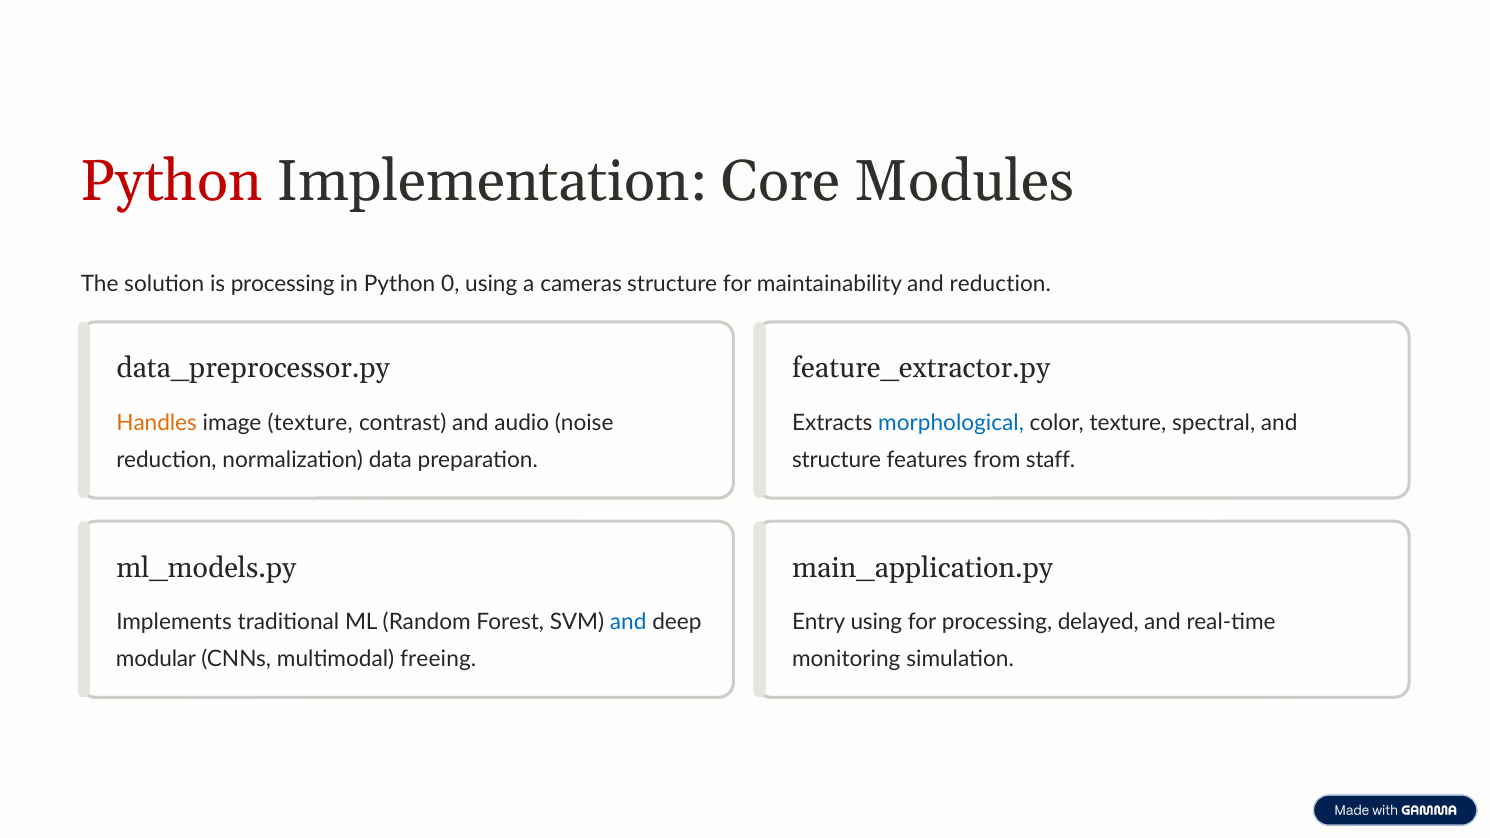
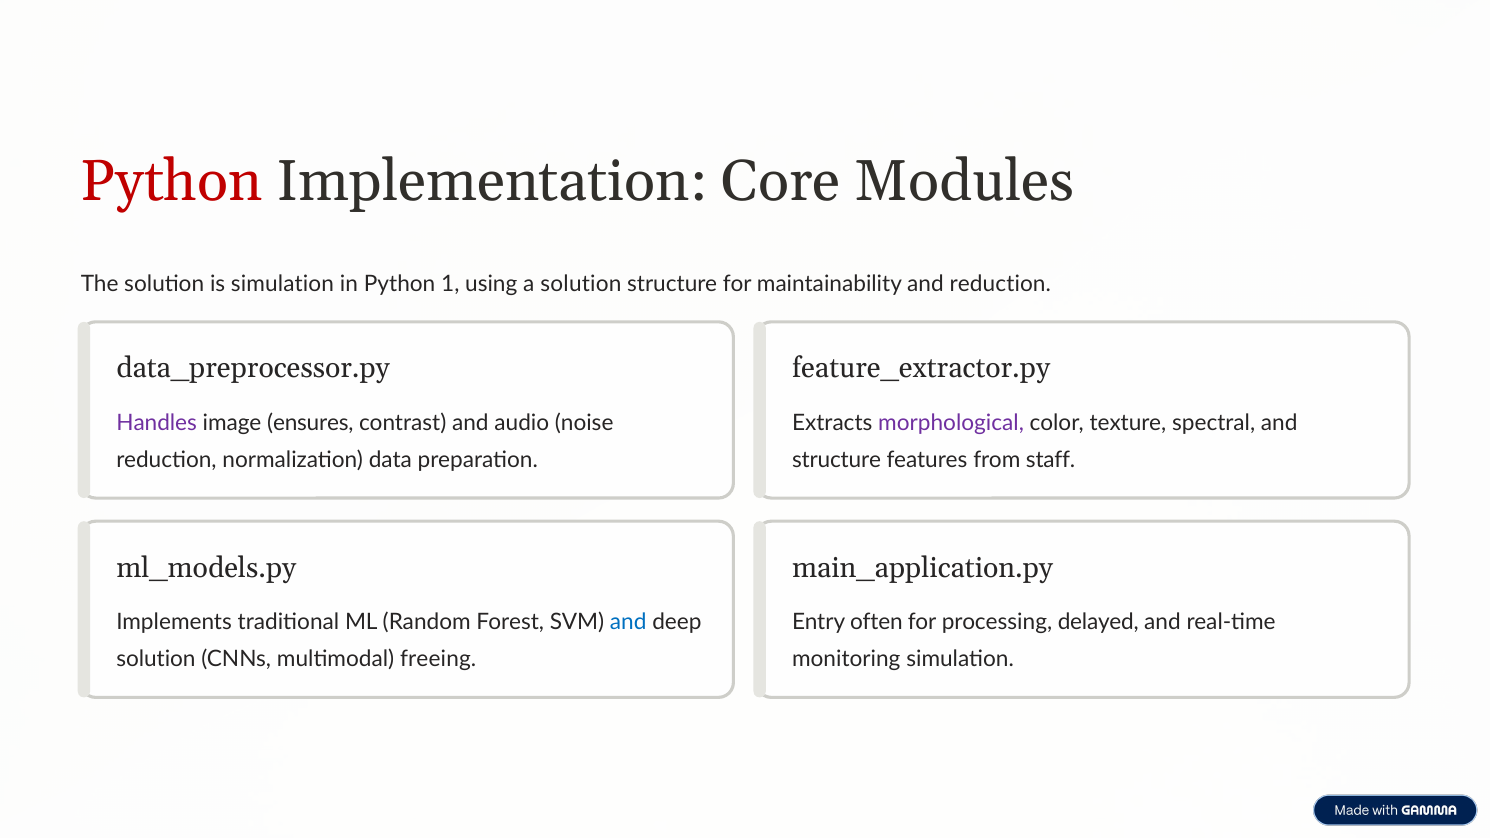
is processing: processing -> simulation (283, 284)
0: 0 -> 1 (450, 284)
a cameras: cameras -> solution (581, 284)
Handles colour: orange -> purple (157, 423)
image texture: texture -> ensures (310, 423)
morphological colour: blue -> purple (951, 423)
Entry using: using -> often (876, 622)
modular: modular -> solution (156, 659)
